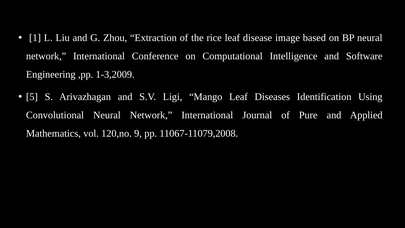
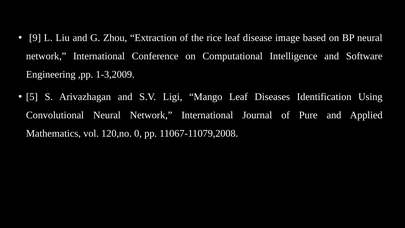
1: 1 -> 9 (35, 38)
9: 9 -> 0 (138, 133)
